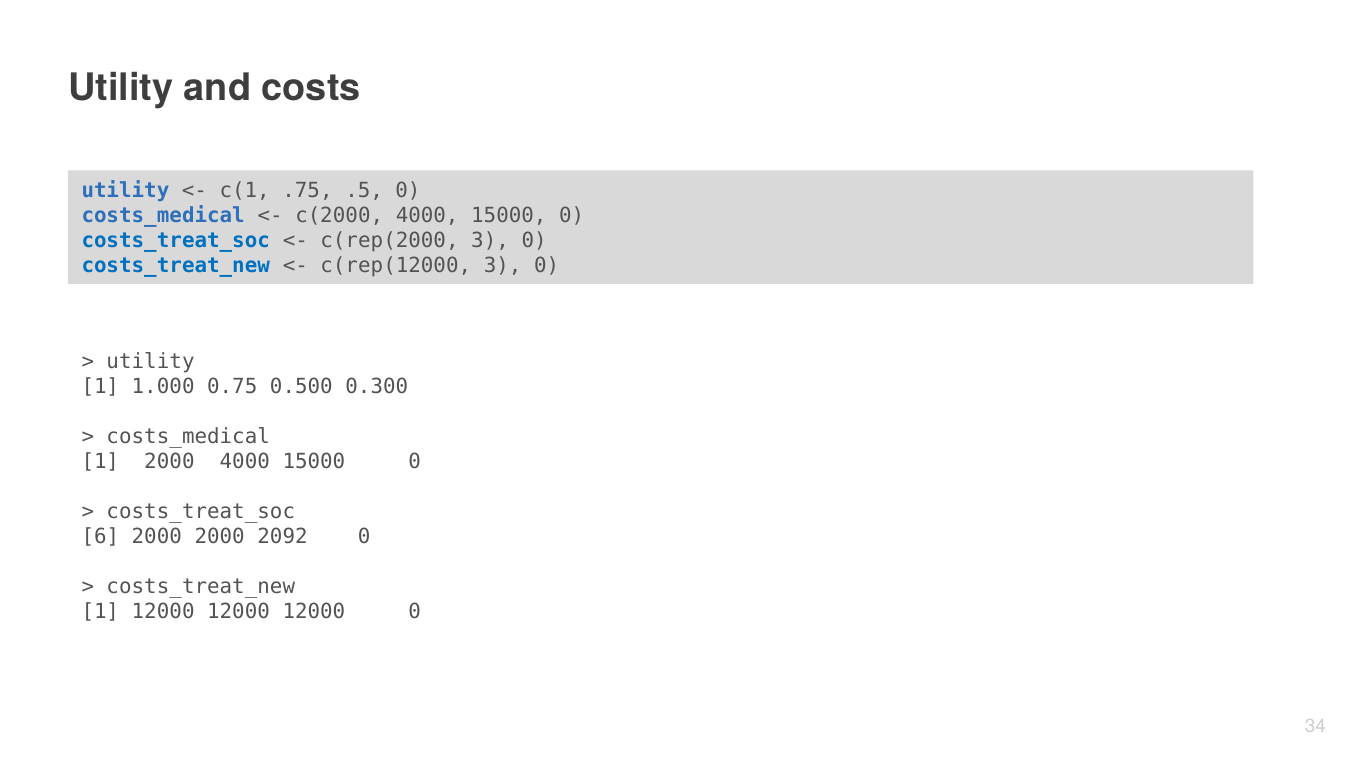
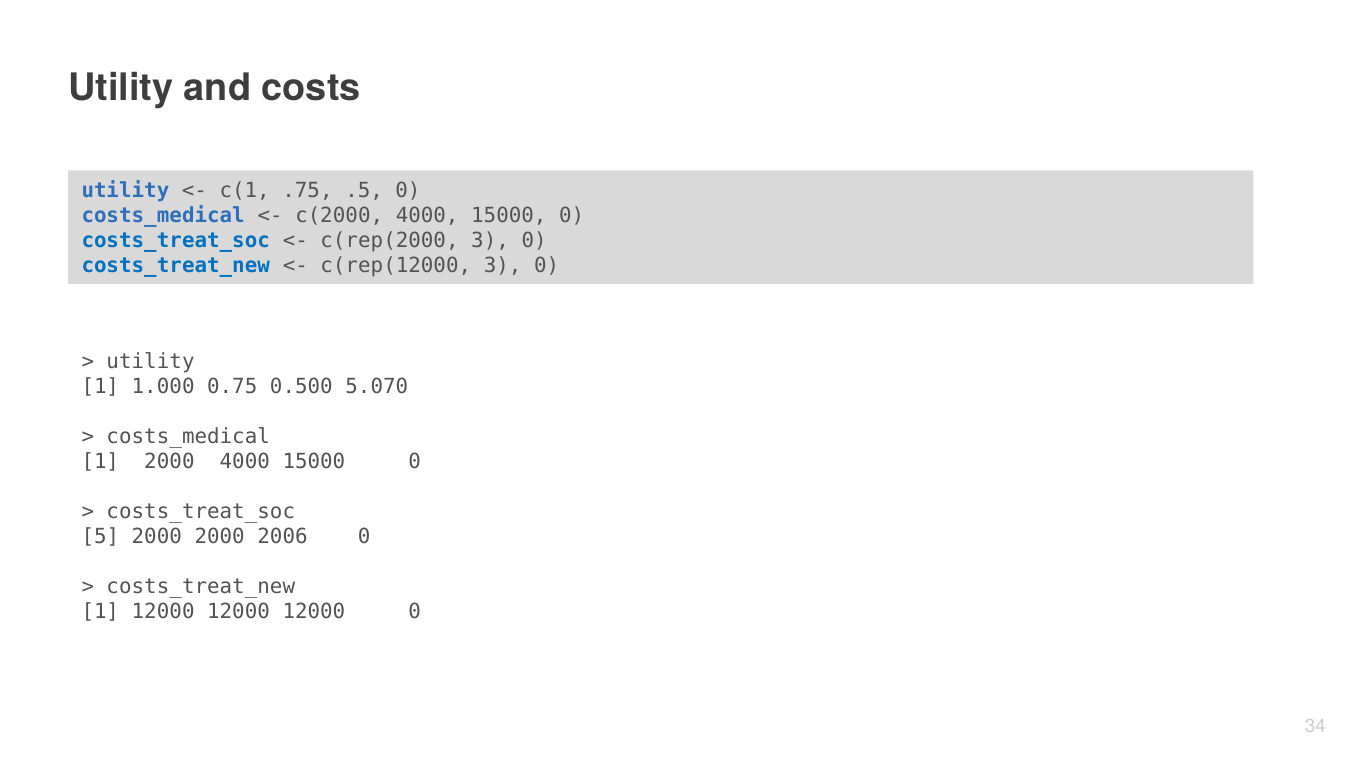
0.300: 0.300 -> 5.070 (377, 386)
6: 6 -> 5 (100, 536)
2092: 2092 -> 2006 (282, 536)
